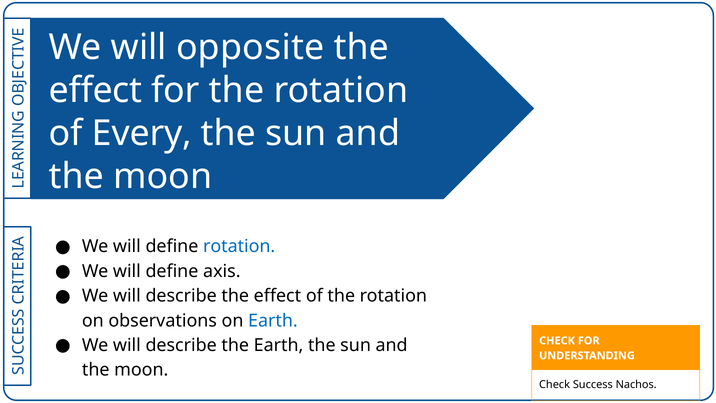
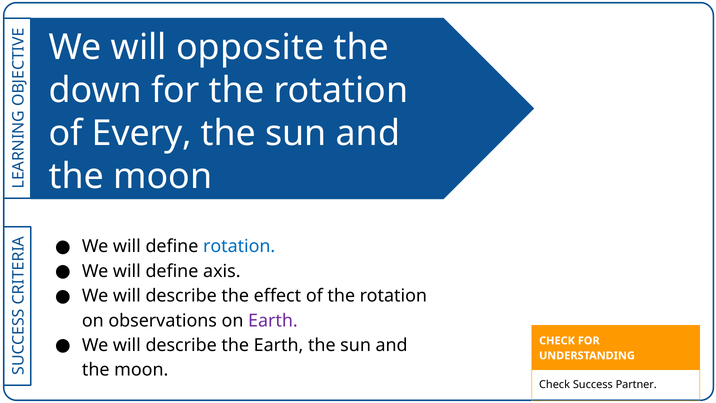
effect: effect -> down (95, 90)
Earth colour: blue -> purple (273, 320)
Nachos: Nachos -> Partner (636, 385)
